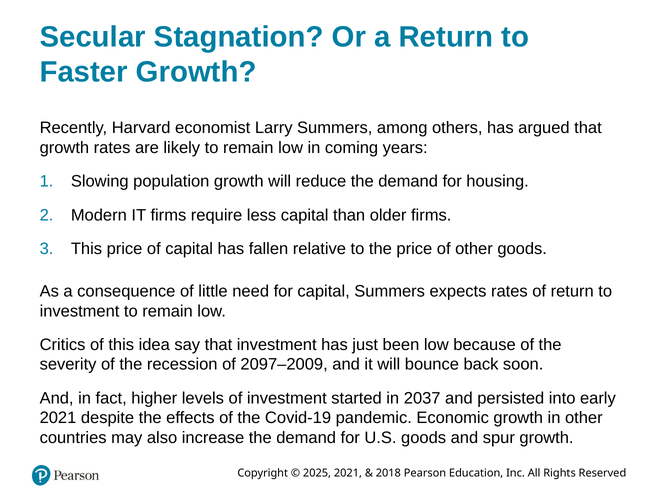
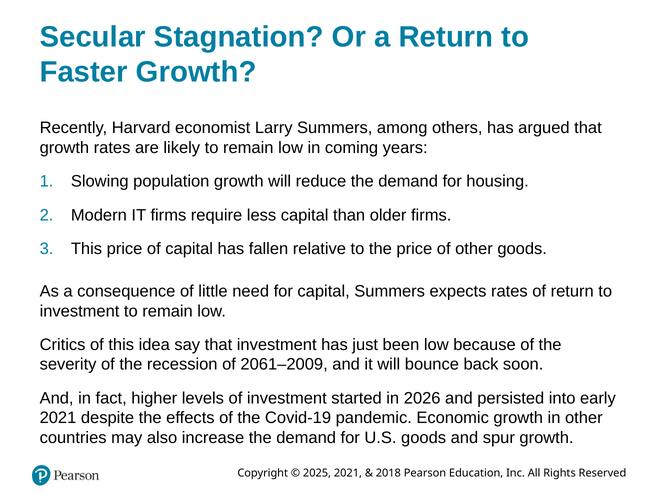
2097–2009: 2097–2009 -> 2061–2009 (284, 364)
2037: 2037 -> 2026 (422, 398)
